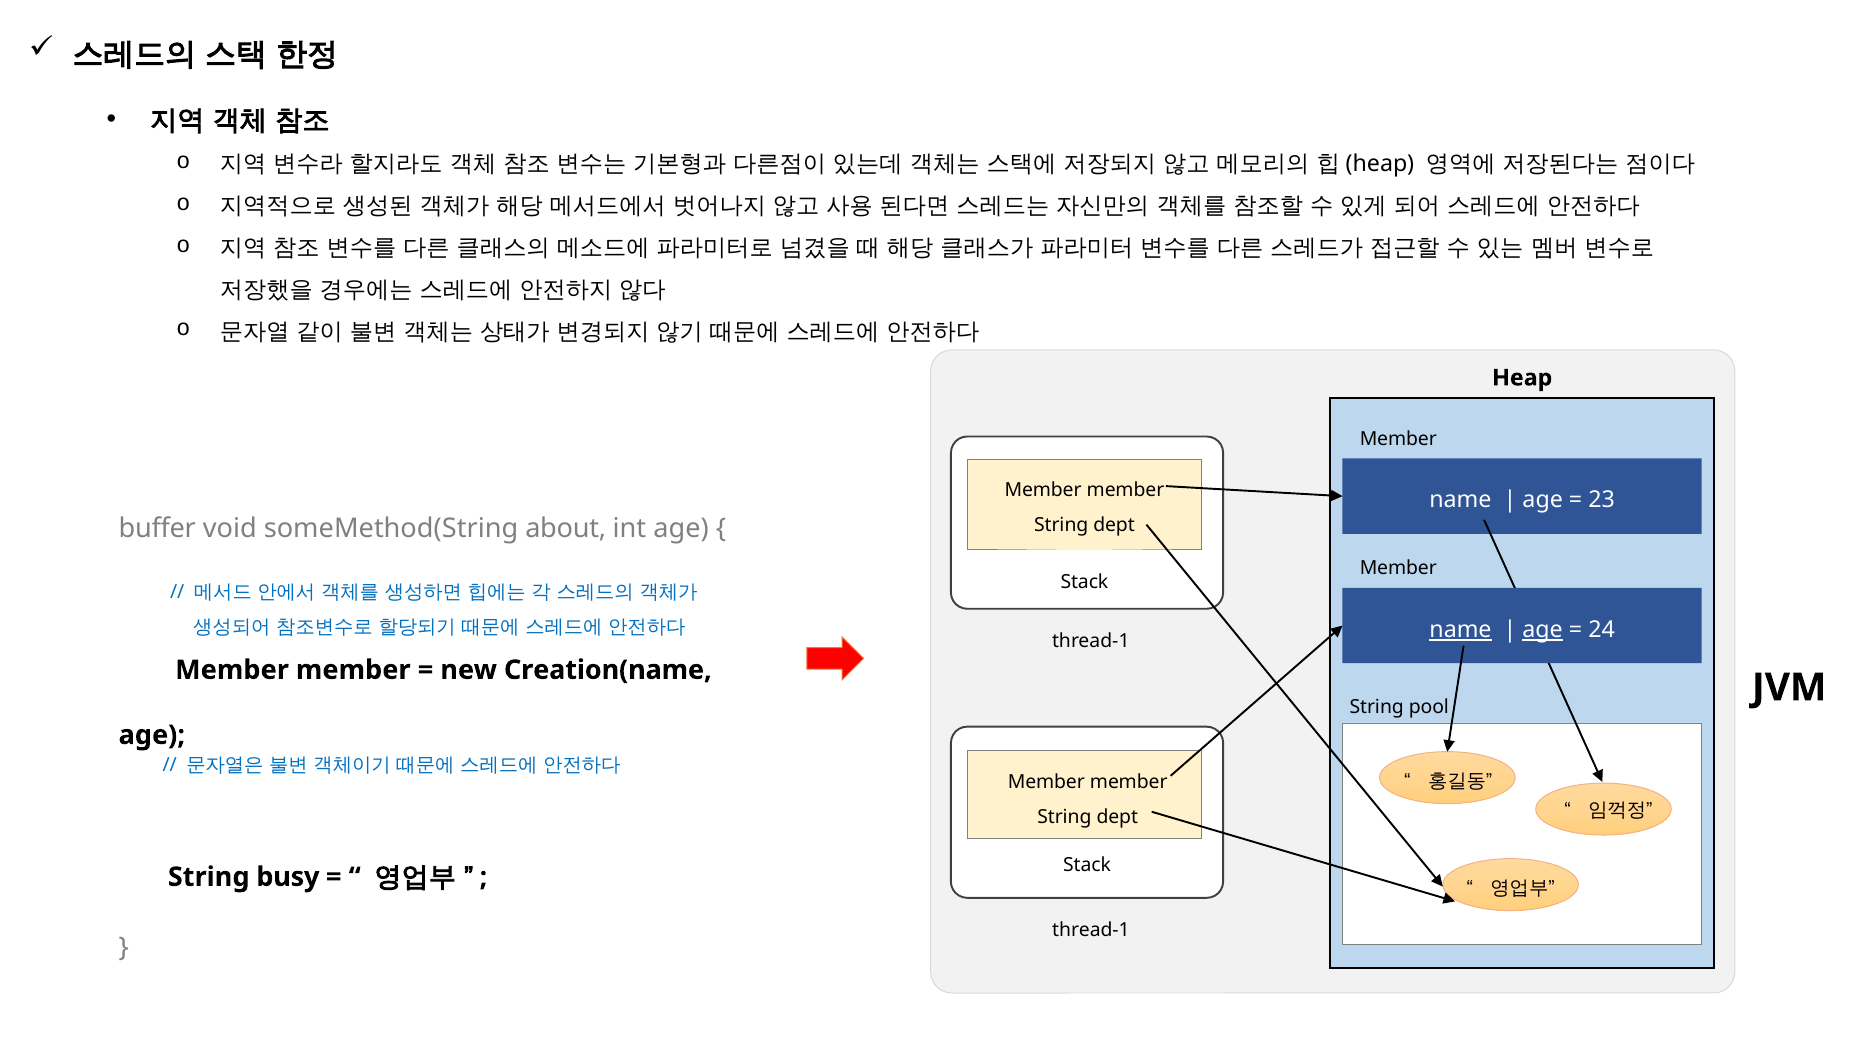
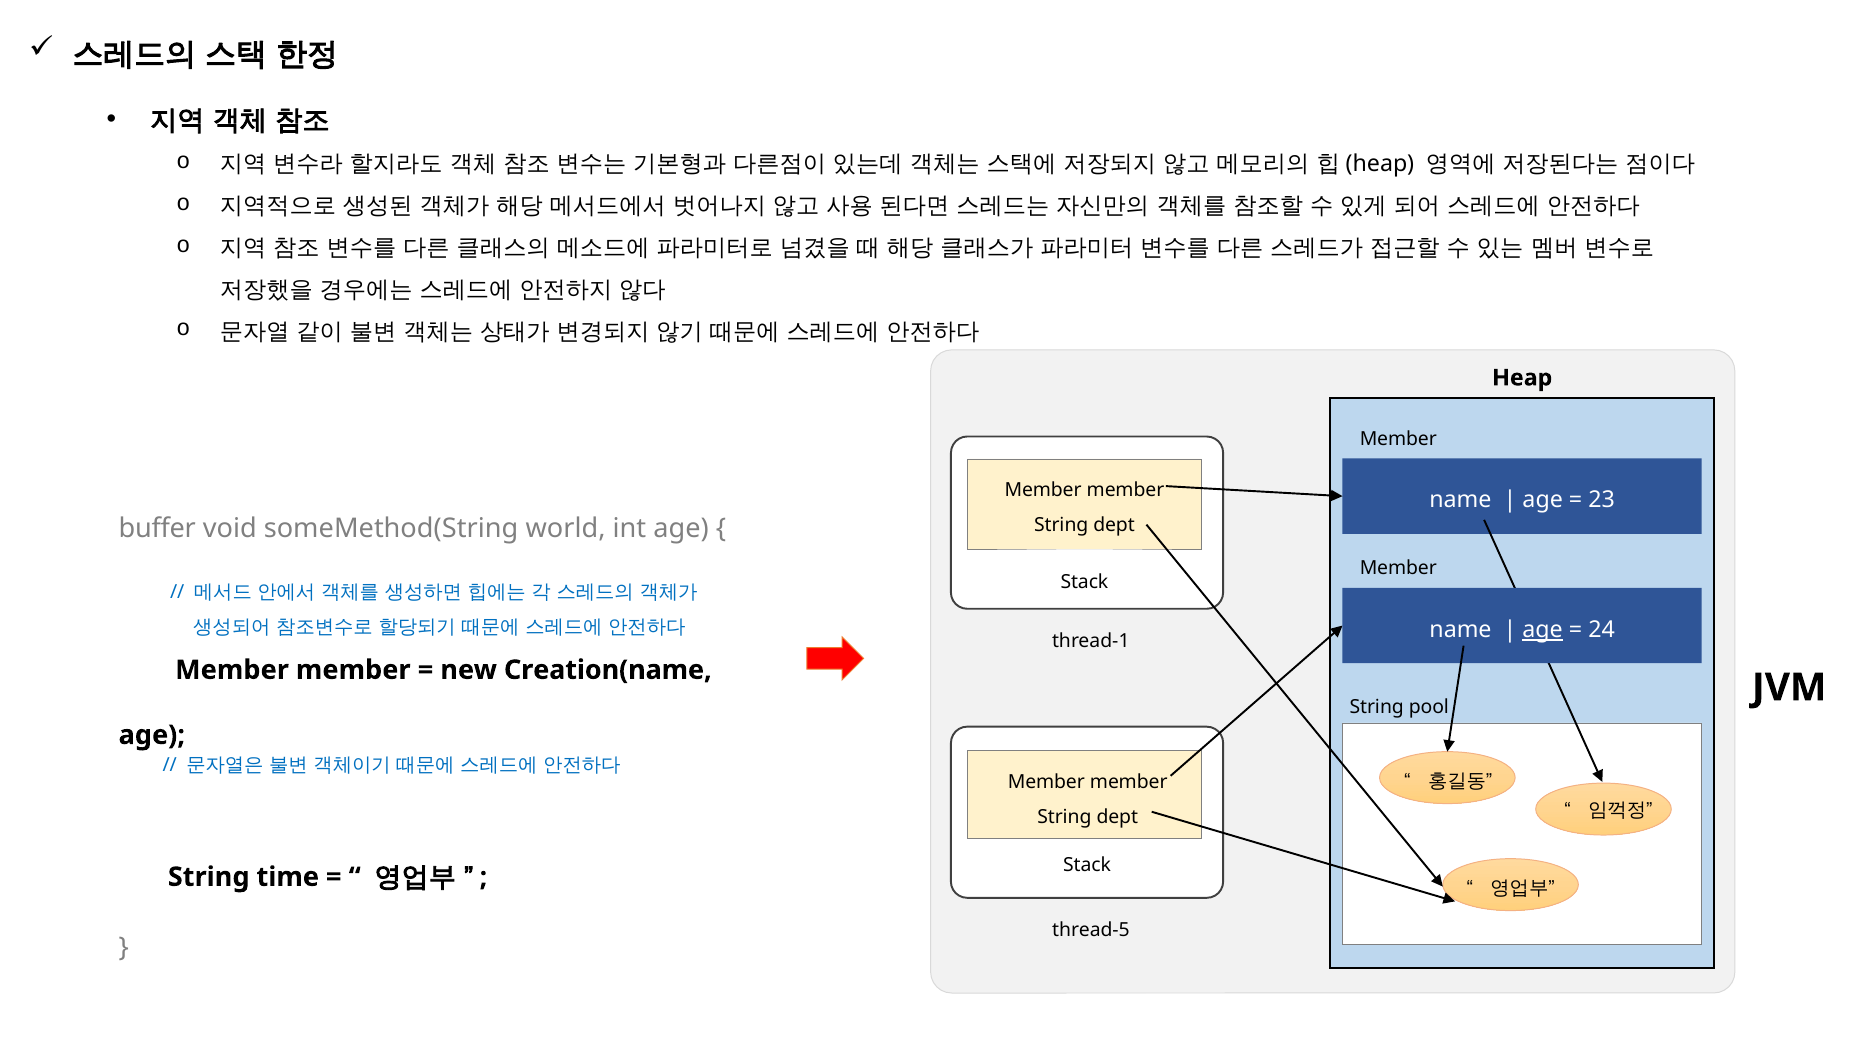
about: about -> world (566, 528)
name underline: present -> none (1461, 630)
busy: busy -> time (288, 877)
thread-1: thread-1 -> thread-5 (1091, 930)
